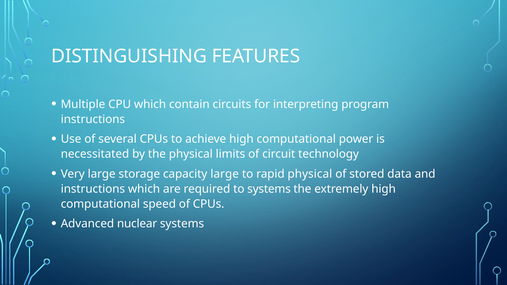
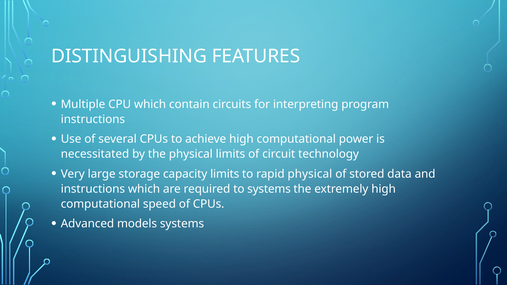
capacity large: large -> limits (225, 174)
nuclear: nuclear -> models (137, 224)
